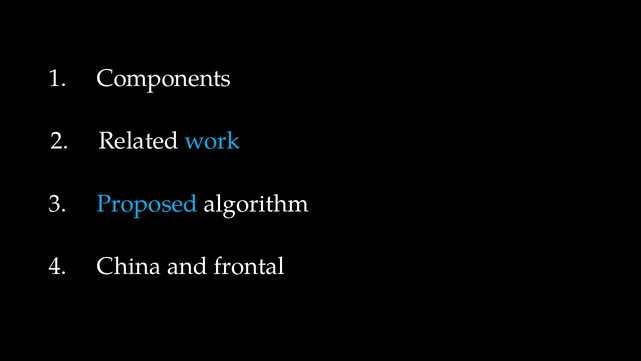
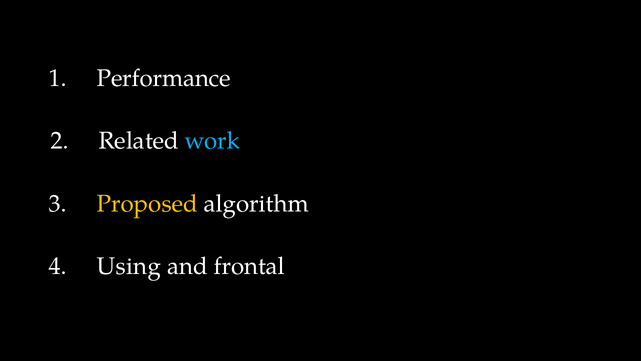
Components: Components -> Performance (164, 78)
Proposed colour: light blue -> yellow (147, 204)
China: China -> Using (129, 266)
